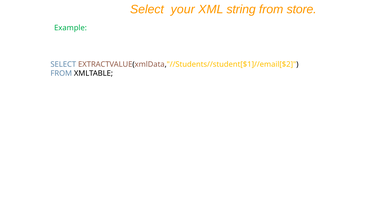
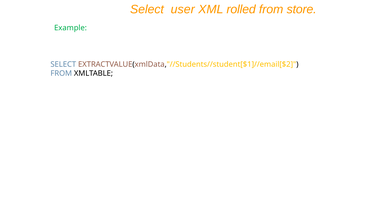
your: your -> user (183, 9)
string: string -> rolled (241, 9)
